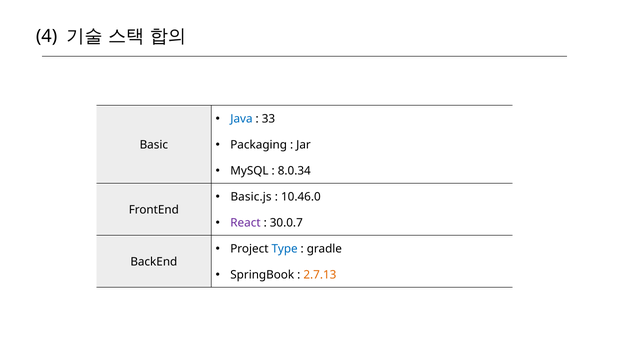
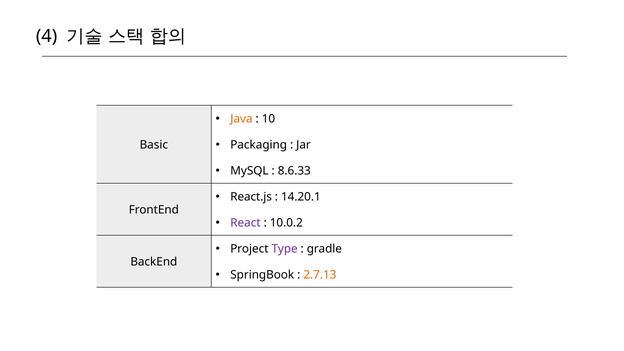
Java colour: blue -> orange (241, 119)
33: 33 -> 10 (268, 119)
8.0.34: 8.0.34 -> 8.6.33 (294, 171)
Basic.js: Basic.js -> React.js (251, 197)
10.46.0: 10.46.0 -> 14.20.1 (301, 197)
30.0.7: 30.0.7 -> 10.0.2 (286, 223)
Type colour: blue -> purple (285, 249)
